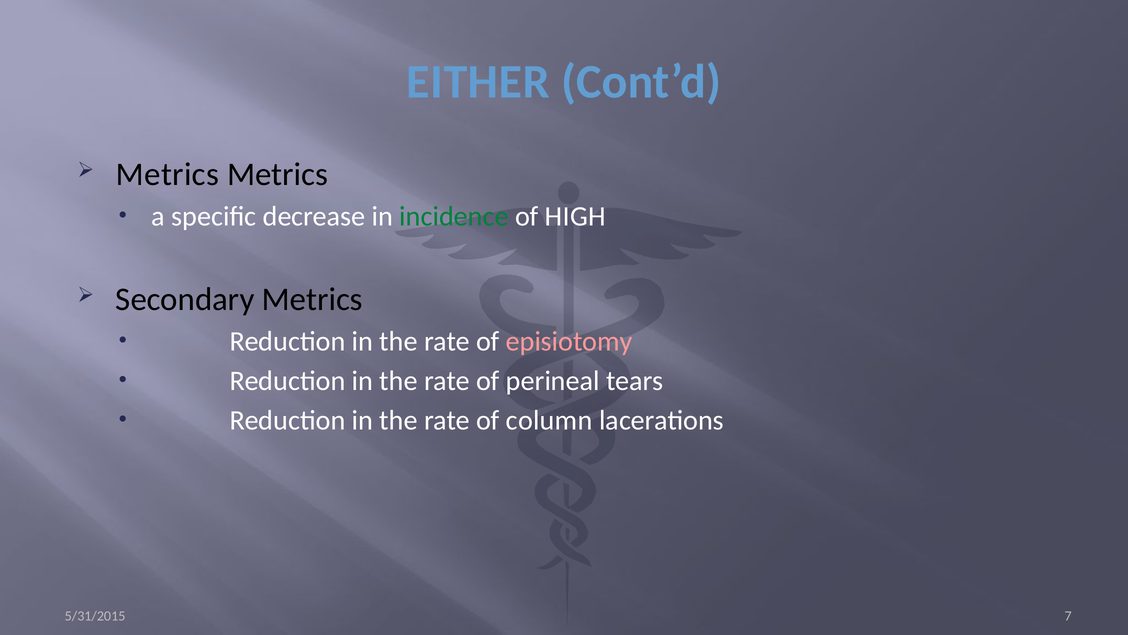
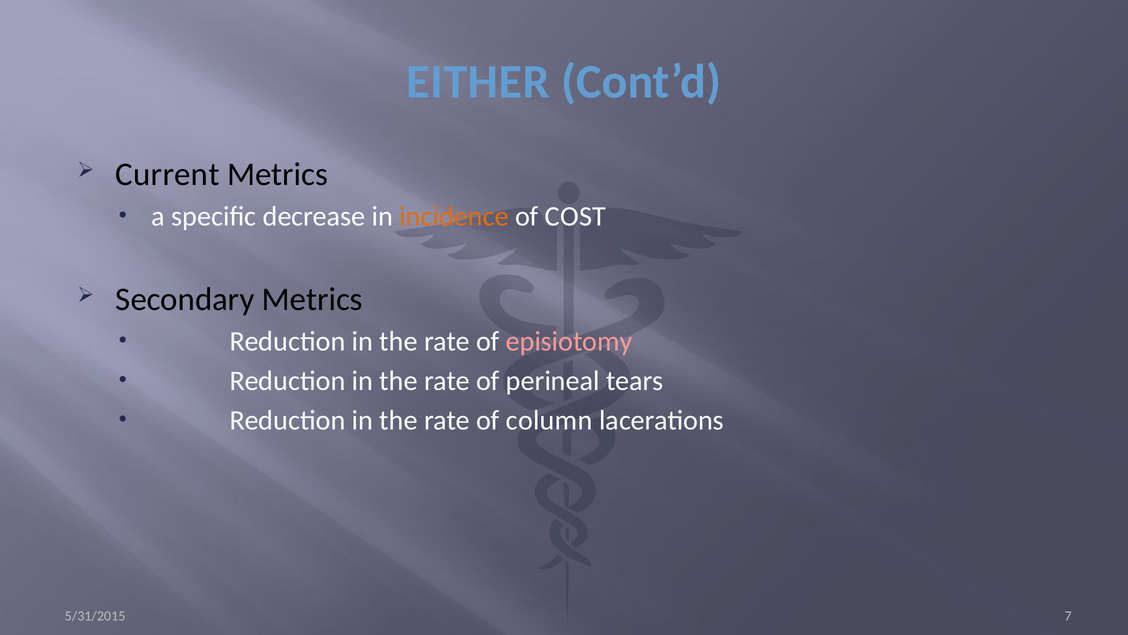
Metrics: Metrics -> Current (168, 174)
incidence colour: green -> orange (454, 216)
HIGH: HIGH -> COST (575, 216)
